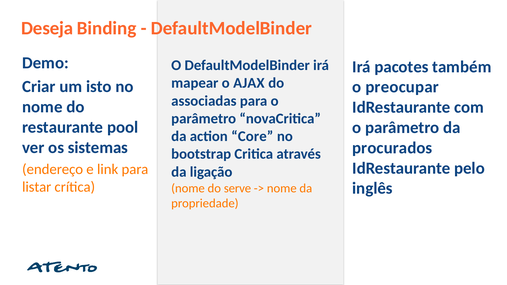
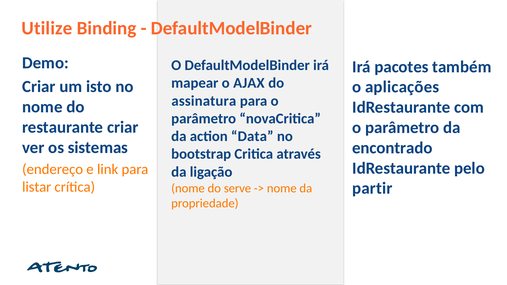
Deseja: Deseja -> Utilize (47, 28)
preocupar: preocupar -> aplicações (402, 87)
associadas: associadas -> assinatura (204, 101)
restaurante pool: pool -> criar (123, 127)
Core: Core -> Data (252, 136)
procurados: procurados -> encontrado (392, 148)
inglês: inglês -> partir (372, 189)
